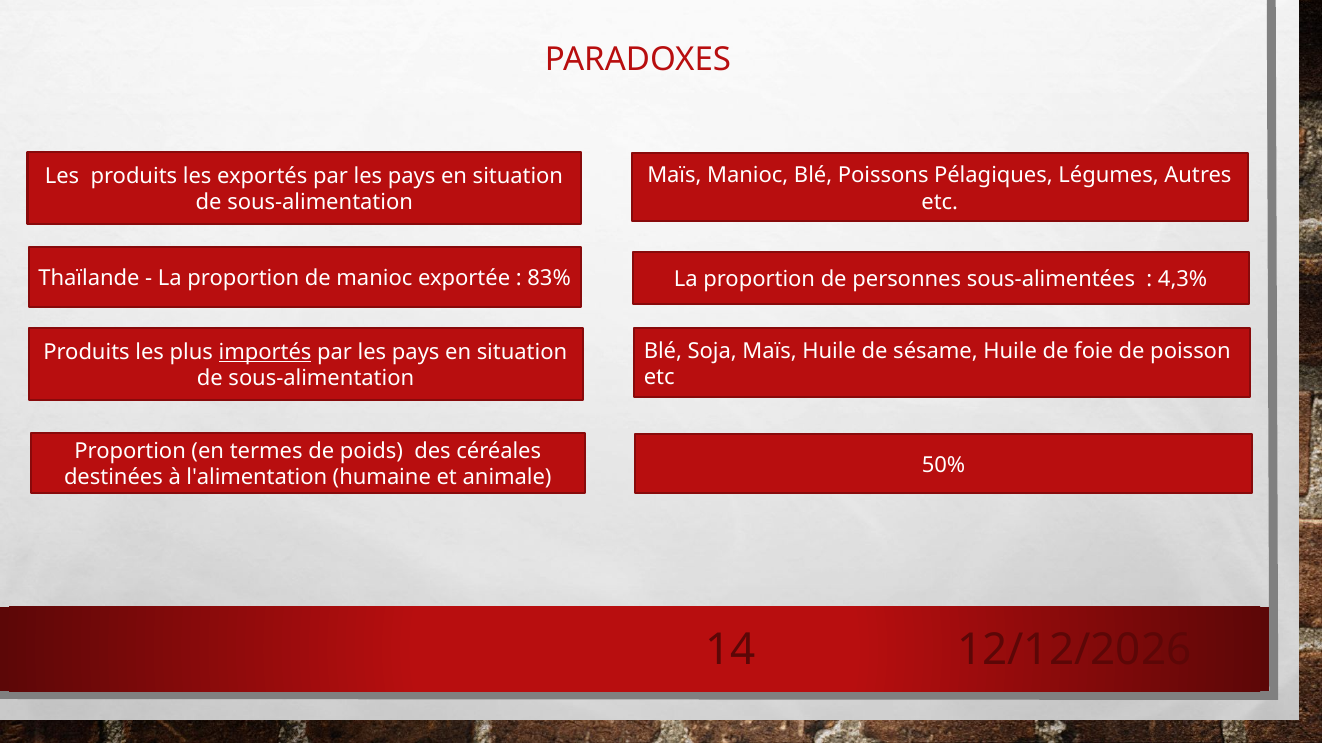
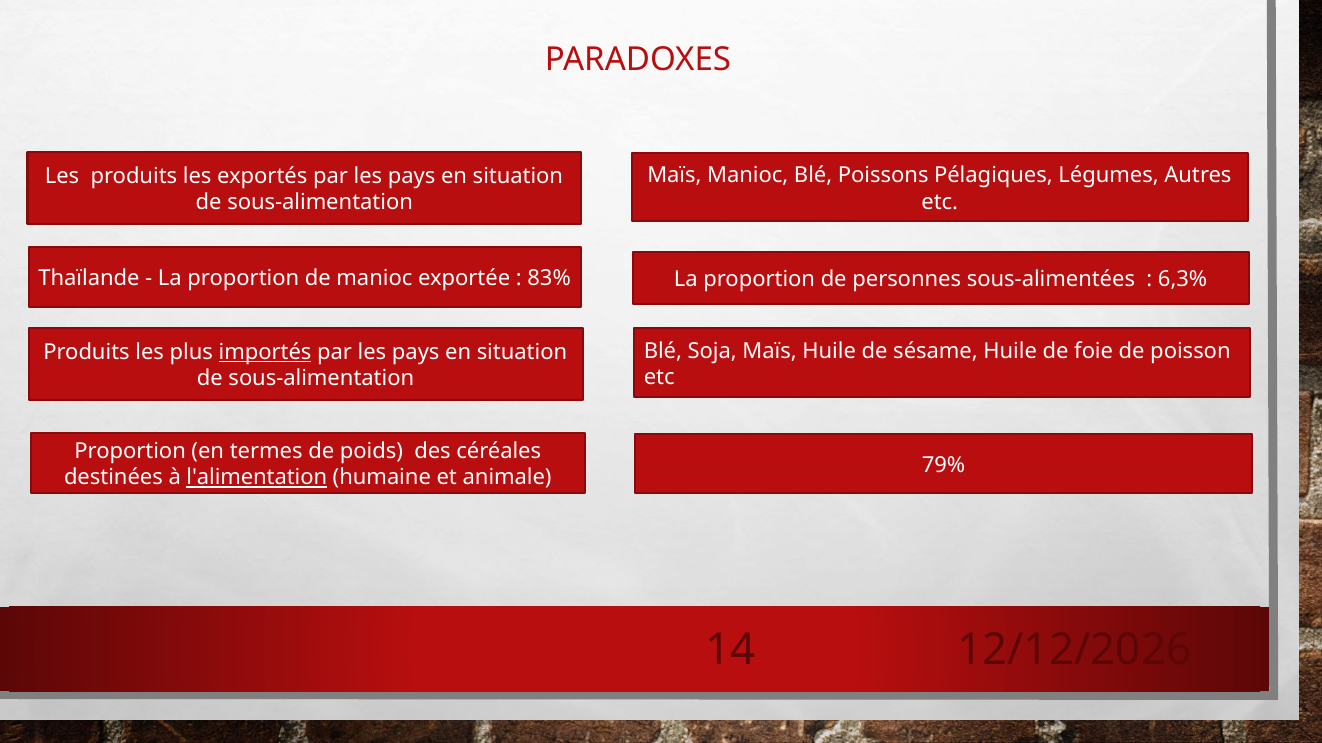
4,3%: 4,3% -> 6,3% (1183, 280)
50%: 50% -> 79% (943, 465)
l'alimentation underline: none -> present (257, 478)
